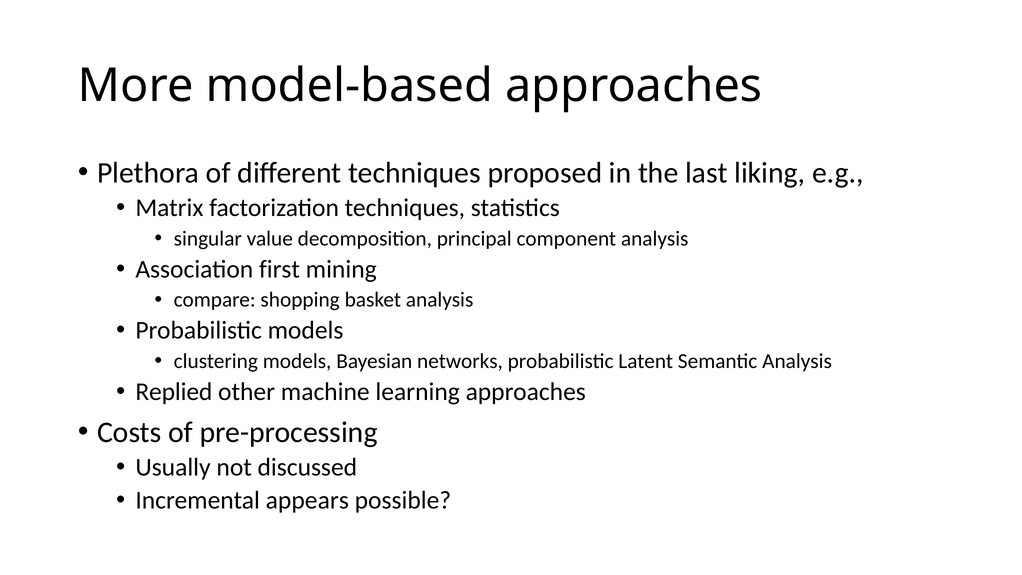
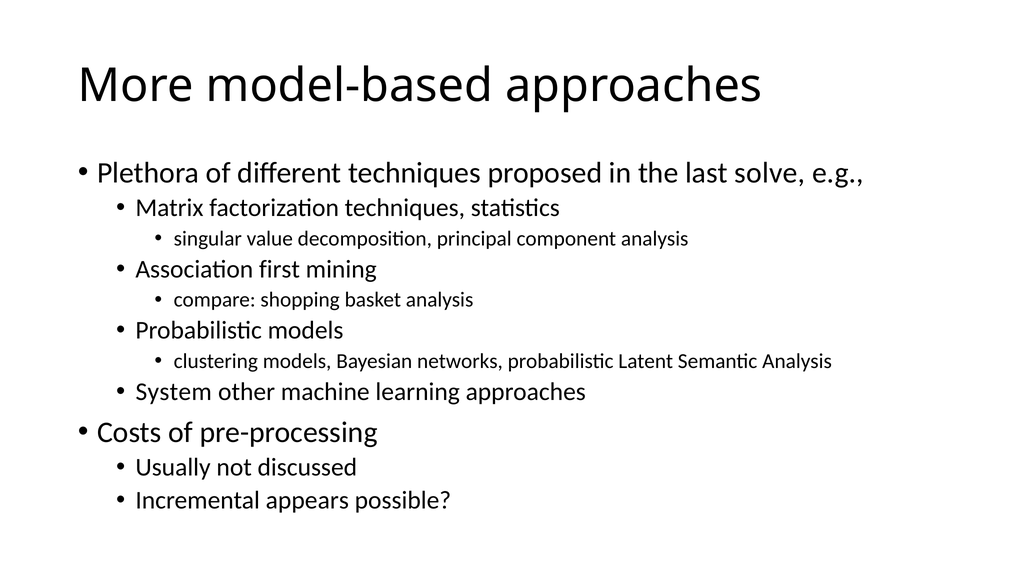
liking: liking -> solve (770, 173)
Replied: Replied -> System (174, 392)
